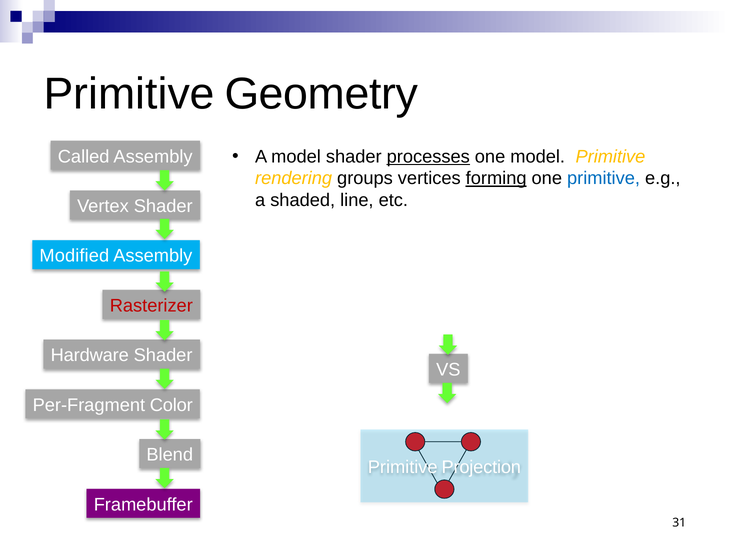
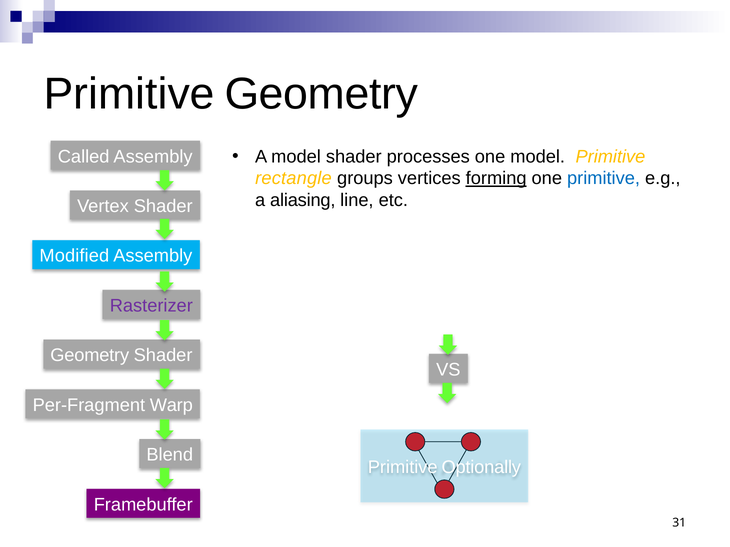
processes underline: present -> none (428, 157)
rendering: rendering -> rectangle (293, 179)
shaded: shaded -> aliasing (303, 200)
Rasterizer colour: red -> purple (151, 306)
Hardware: Hardware -> Geometry (90, 356)
Color: Color -> Warp (171, 405)
Projection: Projection -> Optionally (481, 468)
